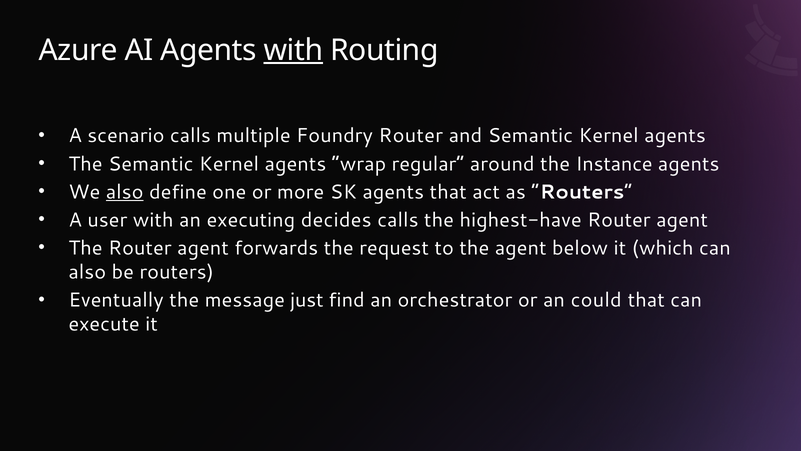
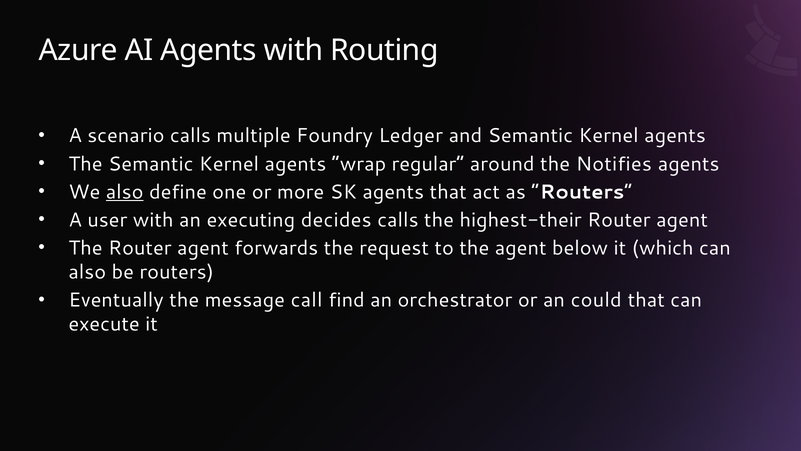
with underline: present -> none (293, 50)
Foundry Router: Router -> Ledger (411, 136)
Instance: Instance -> Notifies (614, 164)
highest-have: highest-have -> highest-their (521, 220)
just: just -> call (307, 300)
